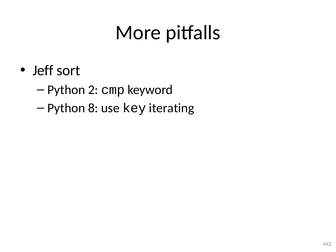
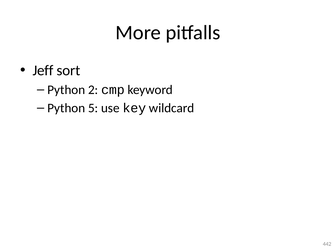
8: 8 -> 5 (93, 108)
iterating: iterating -> wildcard (172, 108)
